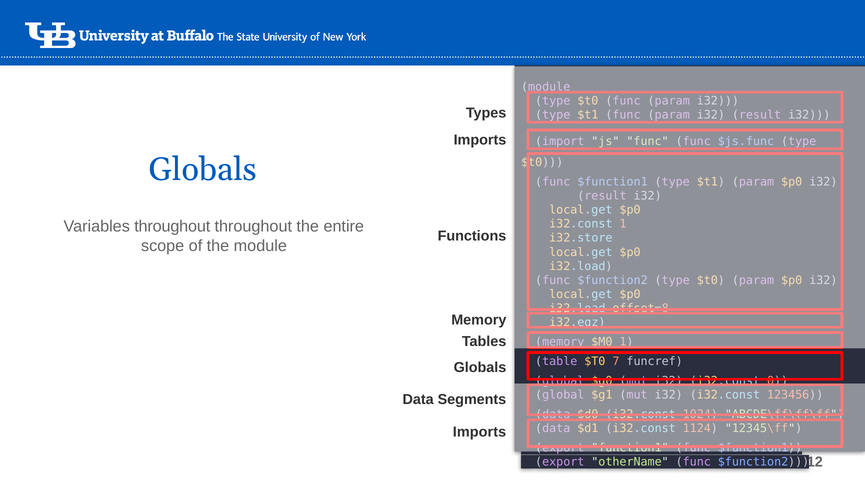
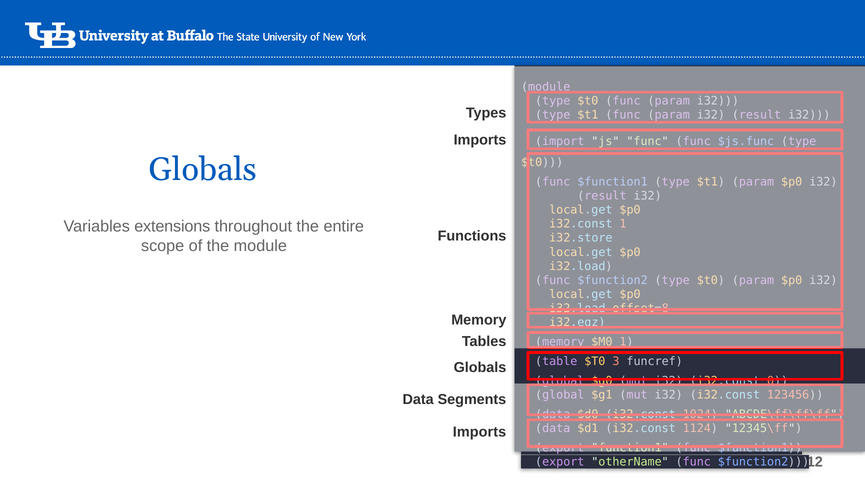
Variables throughout: throughout -> extensions (172, 227)
7: 7 -> 3 (616, 362)
